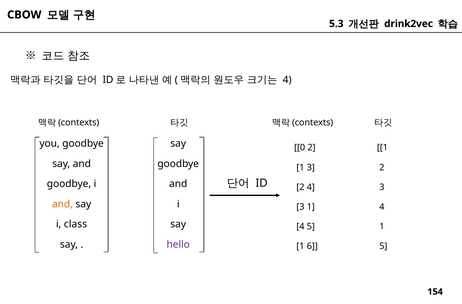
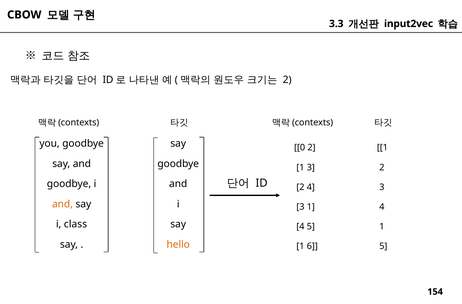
5.3: 5.3 -> 3.3 (336, 24)
drink2vec: drink2vec -> input2vec (409, 24)
4: 4 -> 2 (287, 80)
hello colour: purple -> orange (178, 244)
